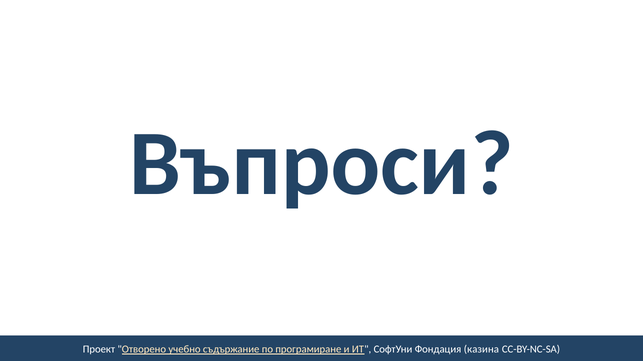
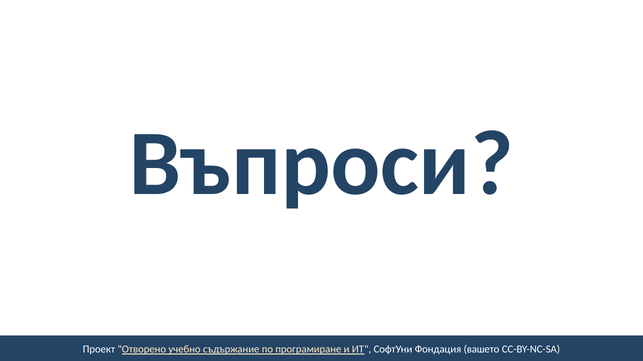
казина: казина -> вашето (482, 350)
